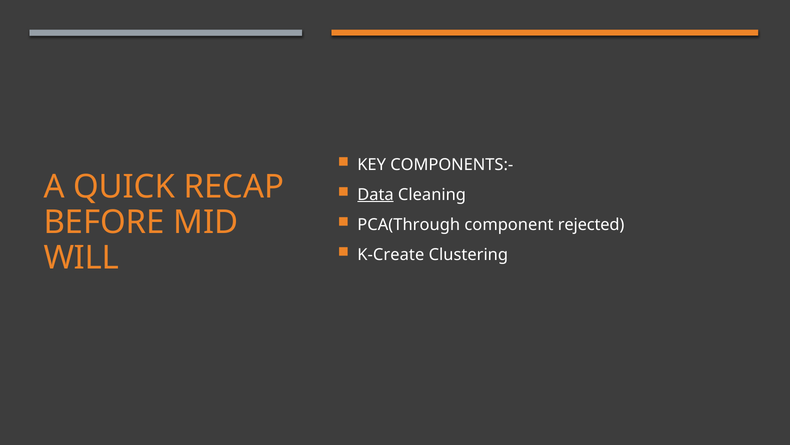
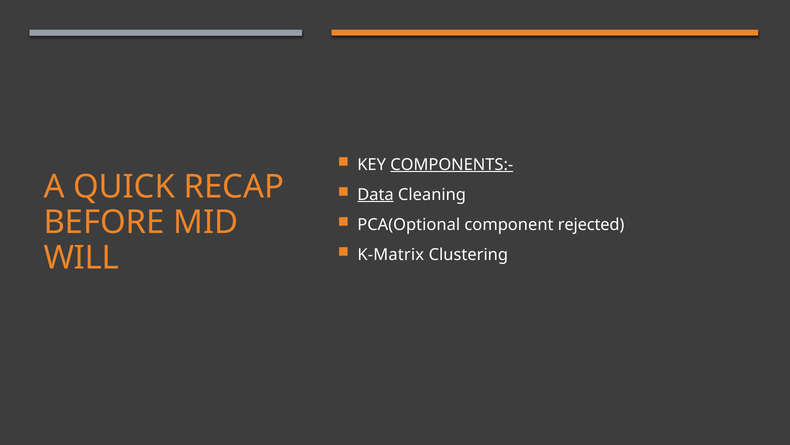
COMPONENTS:- underline: none -> present (452, 164)
PCA(Through: PCA(Through -> PCA(Optional (409, 224)
K-Create: K-Create -> K-Matrix (391, 254)
